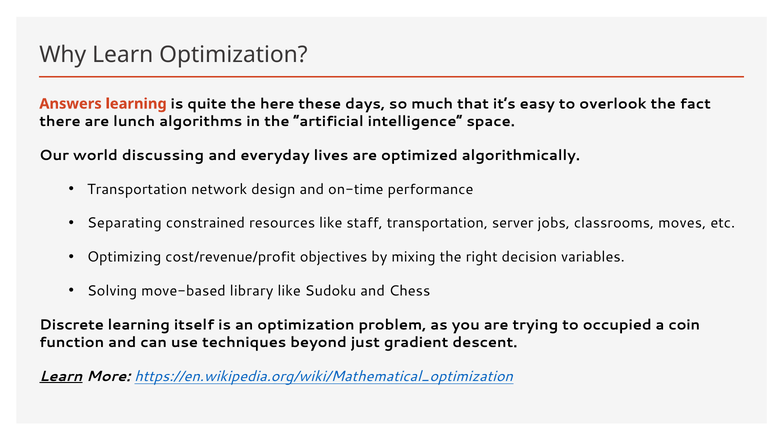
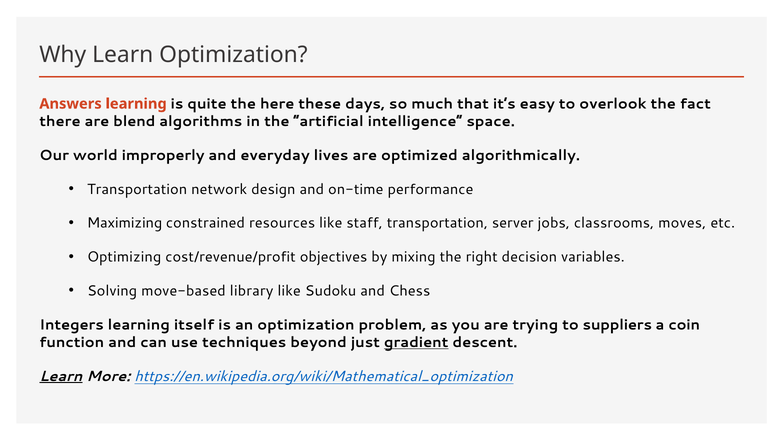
lunch: lunch -> blend (134, 122)
discussing: discussing -> improperly (163, 155)
Separating: Separating -> Maximizing (125, 223)
Discrete: Discrete -> Integers (72, 325)
occupied: occupied -> suppliers (617, 325)
gradient underline: none -> present (416, 343)
